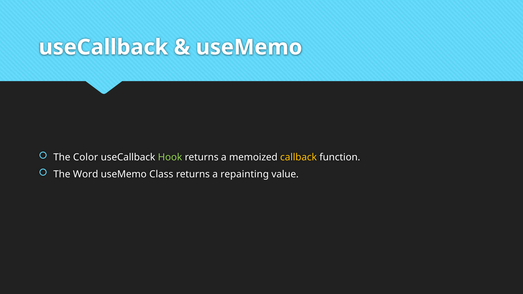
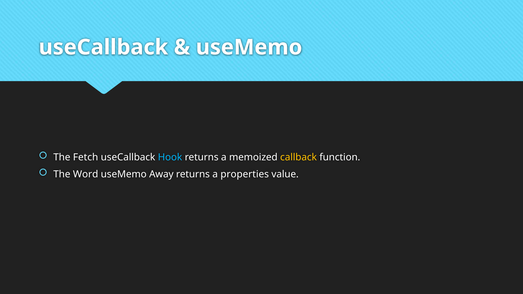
Color: Color -> Fetch (86, 157)
Hook colour: light green -> light blue (170, 157)
Class: Class -> Away (161, 174)
repainting: repainting -> properties (245, 174)
